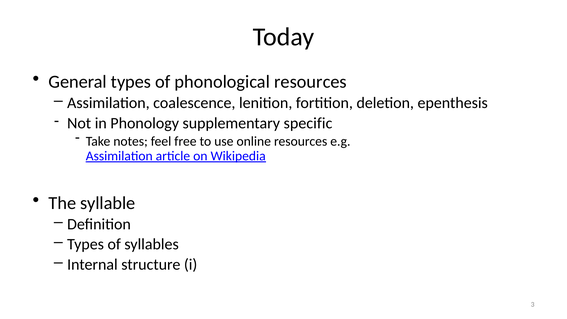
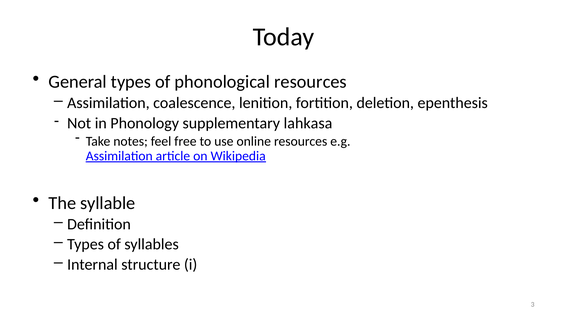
specific: specific -> lahkasa (308, 123)
